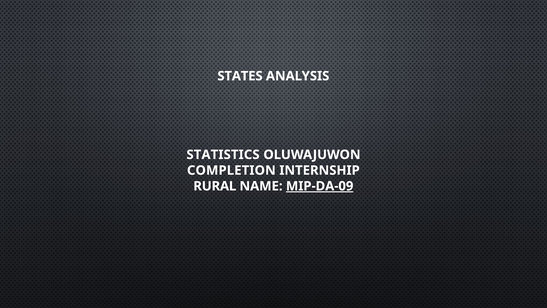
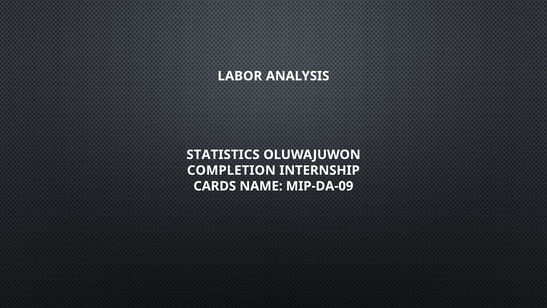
STATES: STATES -> LABOR (240, 76)
RURAL: RURAL -> CARDS (215, 186)
MIP-DA-09 underline: present -> none (320, 186)
